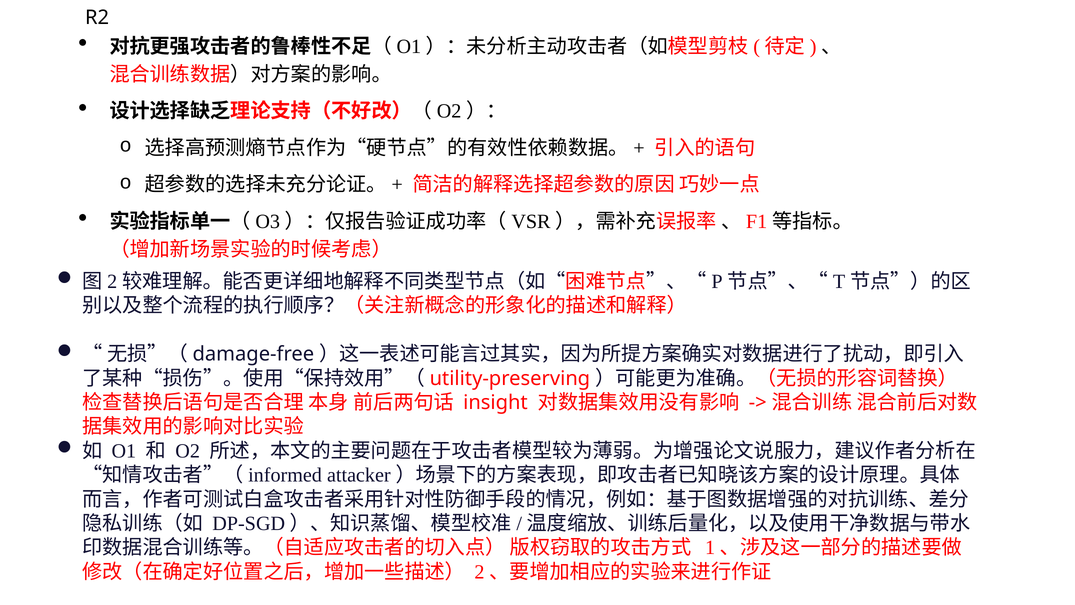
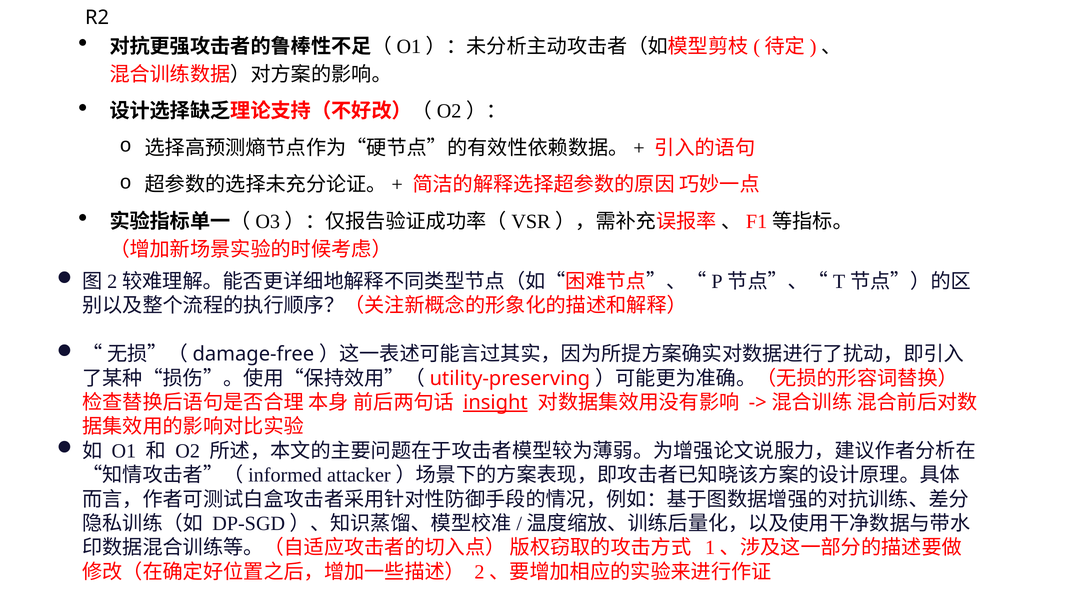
insight underline: none -> present (495, 402)
